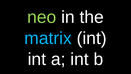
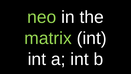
matrix colour: light blue -> light green (48, 38)
